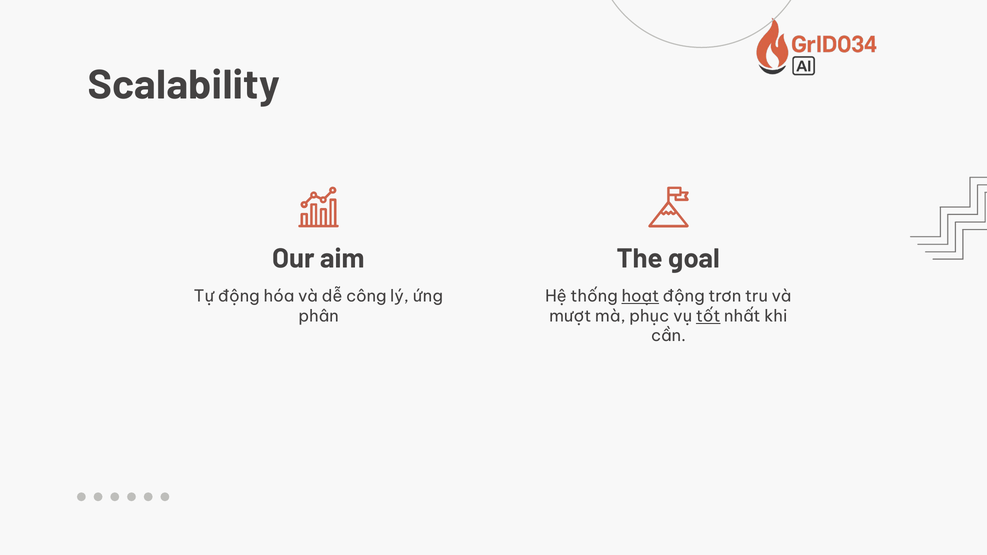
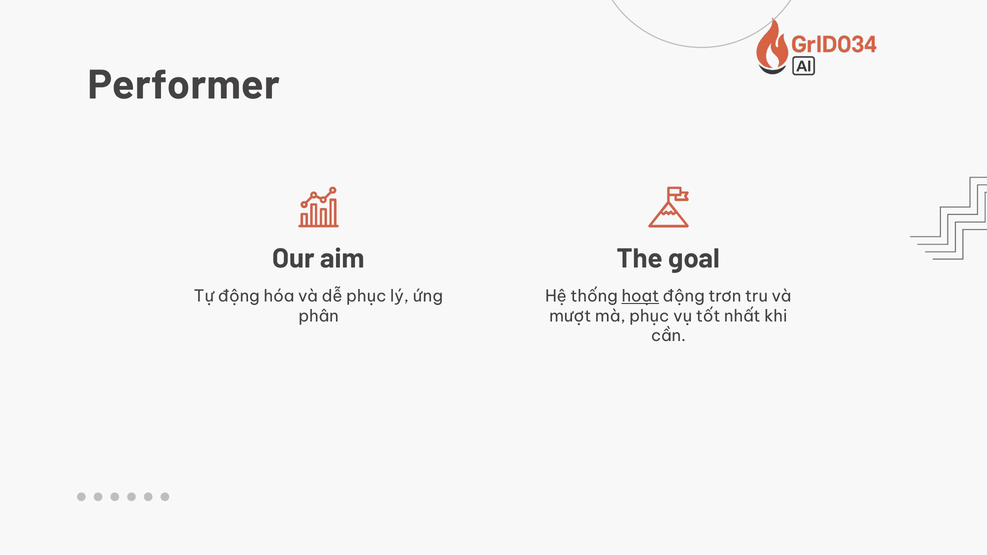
Scalability: Scalability -> Performer (184, 85)
dễ công: công -> phục (366, 297)
tốt underline: present -> none (708, 316)
